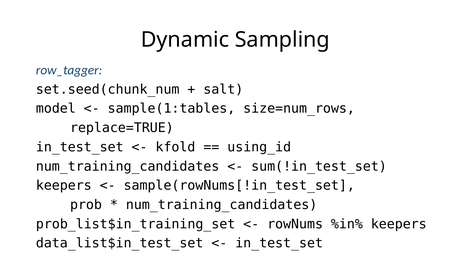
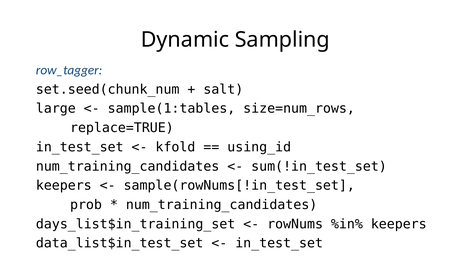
model: model -> large (56, 109)
prob_list$in_training_set: prob_list$in_training_set -> days_list$in_training_set (136, 224)
